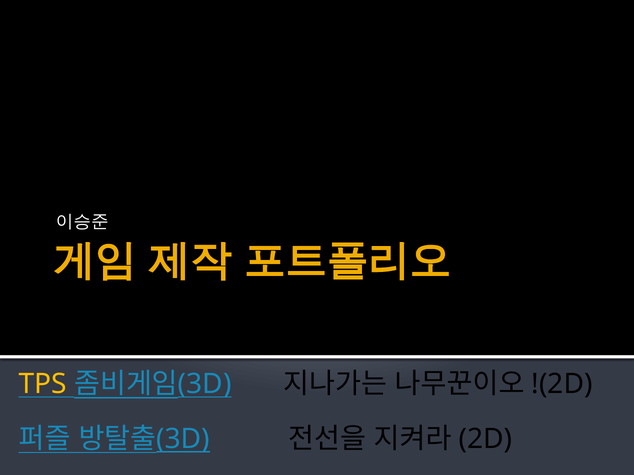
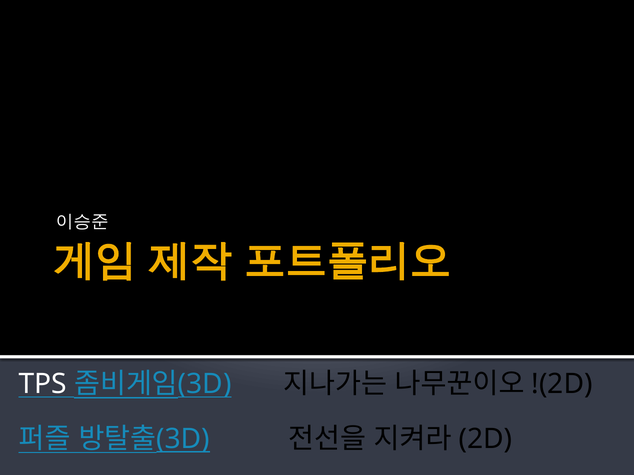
TPS colour: yellow -> white (43, 385)
